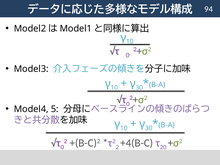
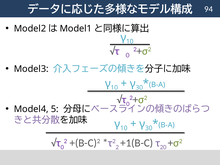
+4(B-C: +4(B-C -> +1(B-C (137, 143)
